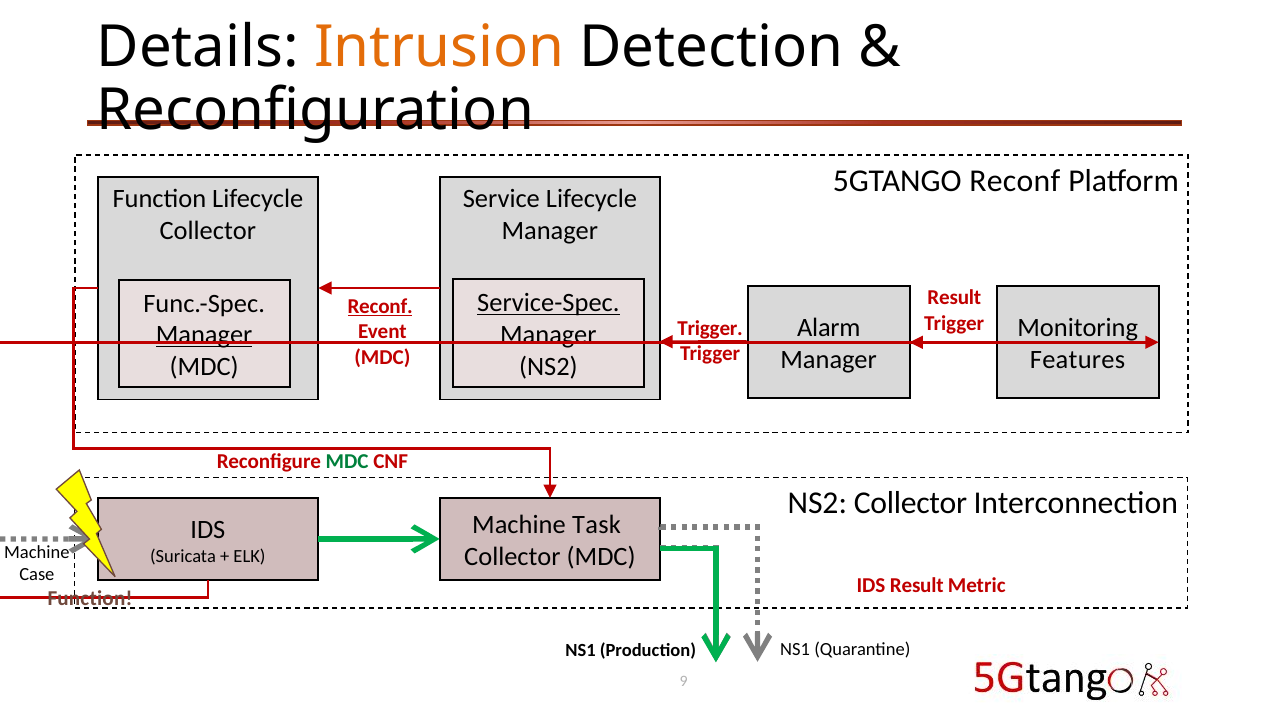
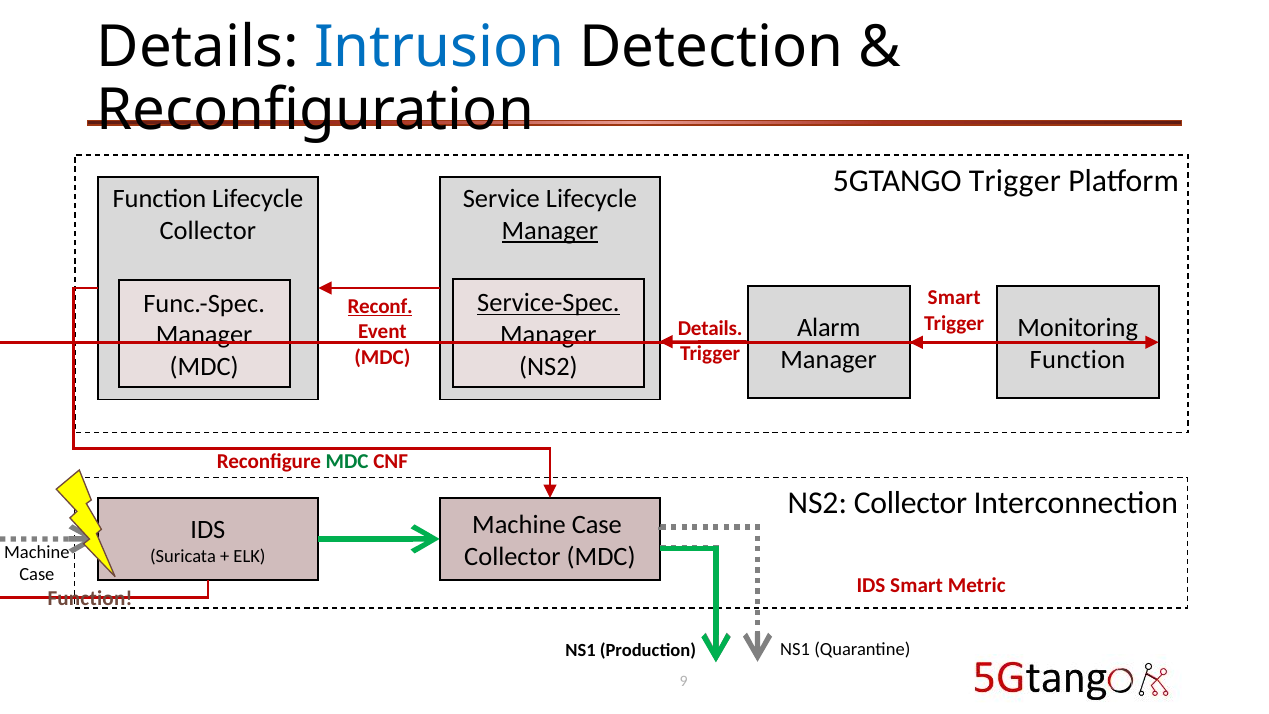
Intrusion colour: orange -> blue (439, 47)
5GTANGO Reconf: Reconf -> Trigger (1015, 181)
Manager underline: none -> present (550, 231)
Result: Result -> Smart (954, 298)
Trigger: Trigger -> Details (710, 328)
Manager underline: present -> none (204, 335)
Features: Features -> Function (1078, 360)
Task: Task -> Case (597, 525)
IDS Result: Result -> Smart (917, 586)
